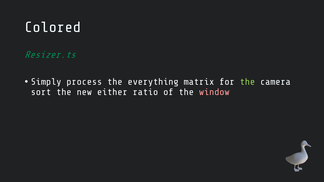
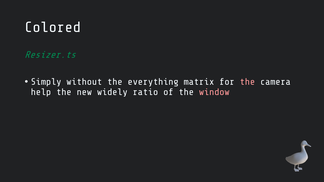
process: process -> without (84, 82)
the colour: light green -> pink (247, 82)
sort: sort -> help (41, 92)
either: either -> widely (112, 92)
